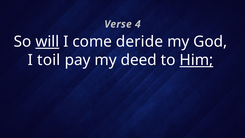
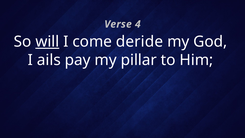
toil: toil -> ails (49, 60)
deed: deed -> pillar (139, 60)
Him underline: present -> none (196, 60)
